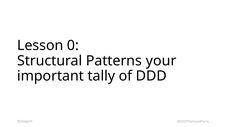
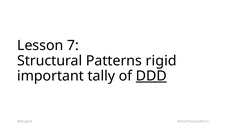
0: 0 -> 7 (73, 45)
your: your -> rigid (161, 61)
DDD underline: none -> present (151, 76)
